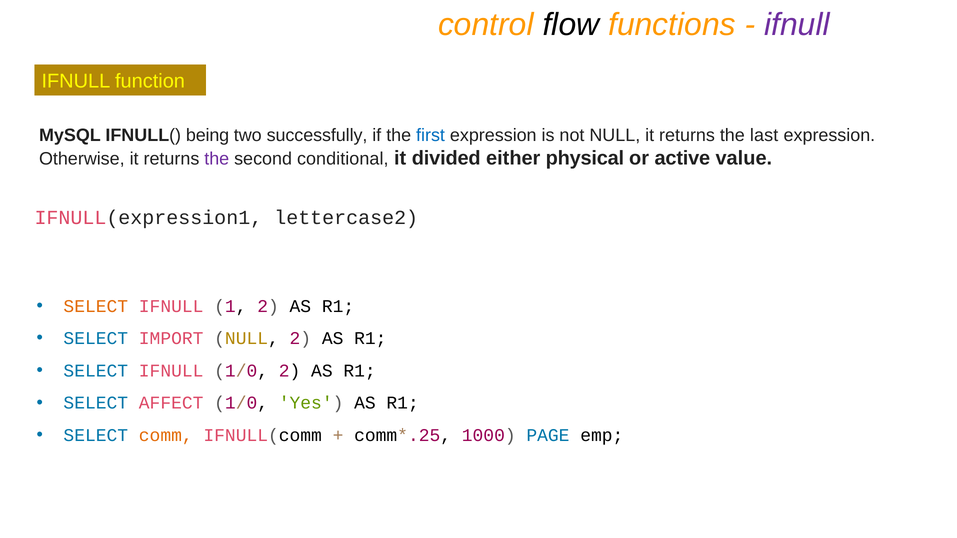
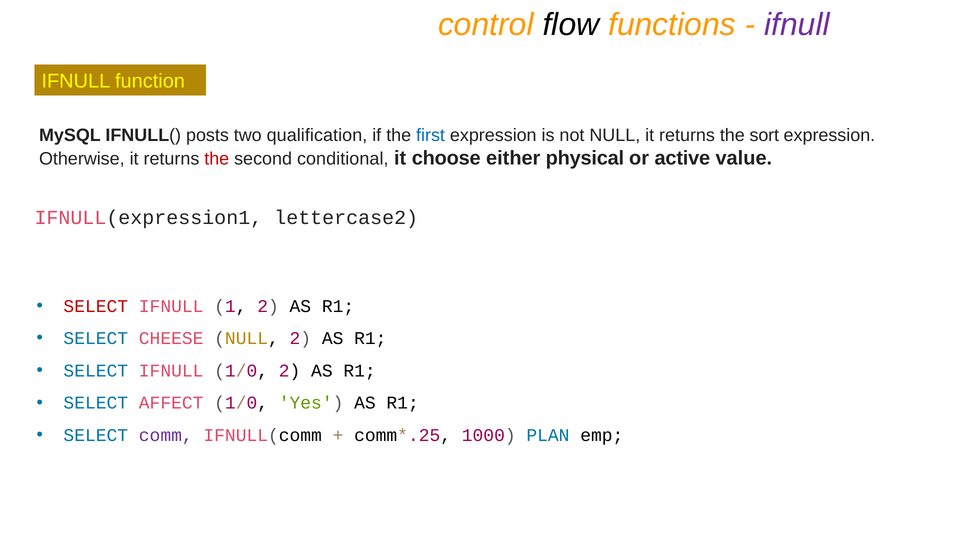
being: being -> posts (207, 135)
successfully: successfully -> qualification (317, 135)
last: last -> sort (764, 135)
the colour: purple -> red (217, 159)
divided: divided -> choose (446, 158)
SELECT colour: orange -> red (96, 306)
IMPORT: IMPORT -> CHEESE (171, 339)
comm colour: orange -> purple (166, 436)
PAGE: PAGE -> PLAN (548, 436)
